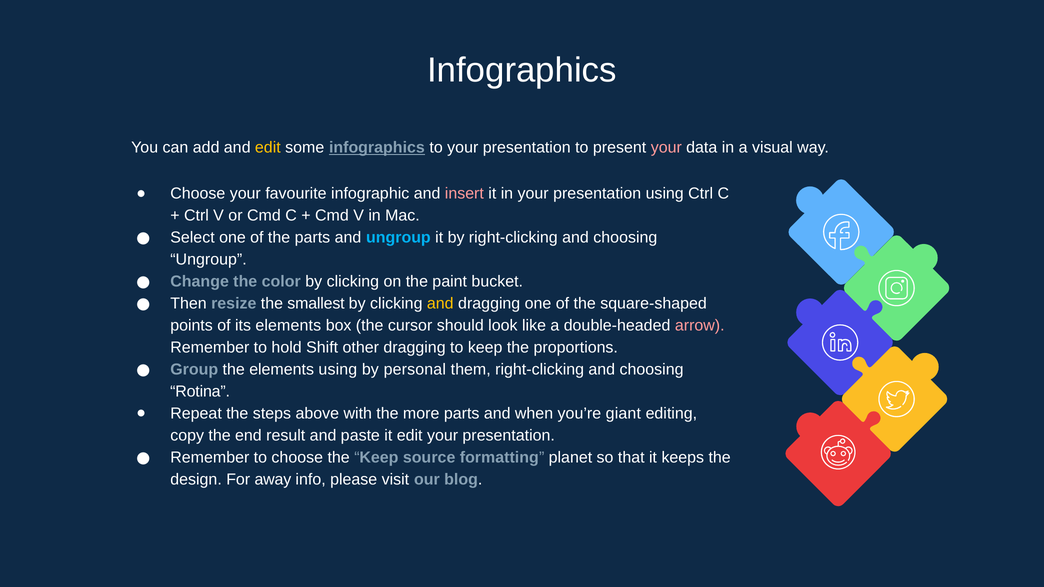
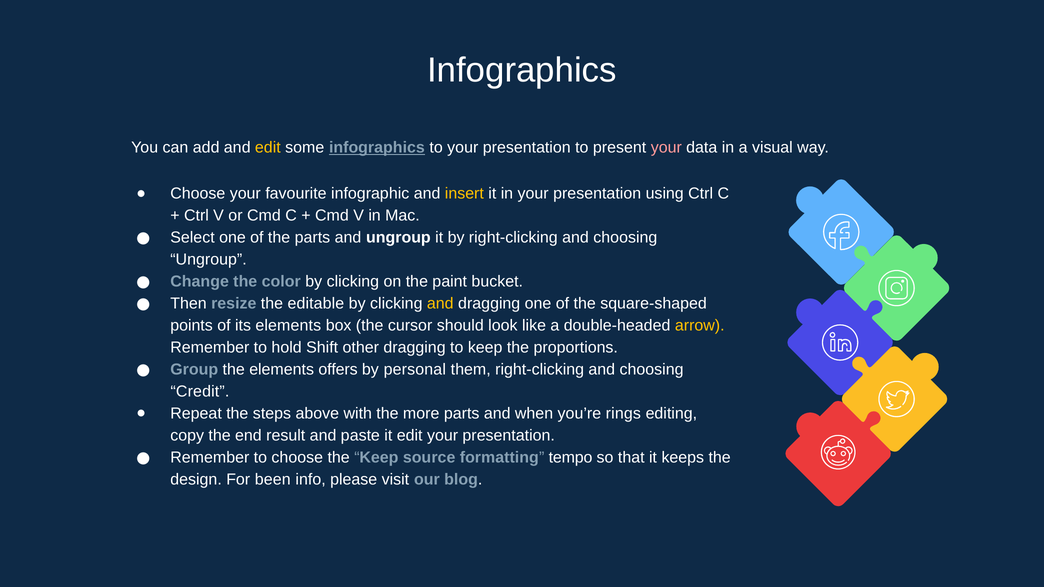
insert colour: pink -> yellow (464, 194)
ungroup colour: light blue -> white (398, 238)
smallest: smallest -> editable (316, 304)
arrow colour: pink -> yellow (700, 326)
elements using: using -> offers (338, 370)
Rotina: Rotina -> Credit (200, 392)
giant: giant -> rings (623, 414)
planet: planet -> tempo (571, 458)
away: away -> been (273, 480)
